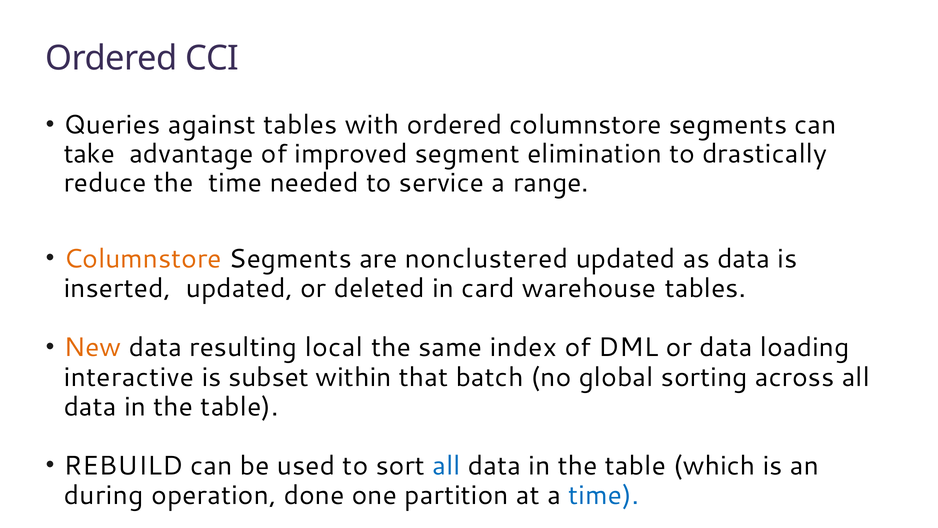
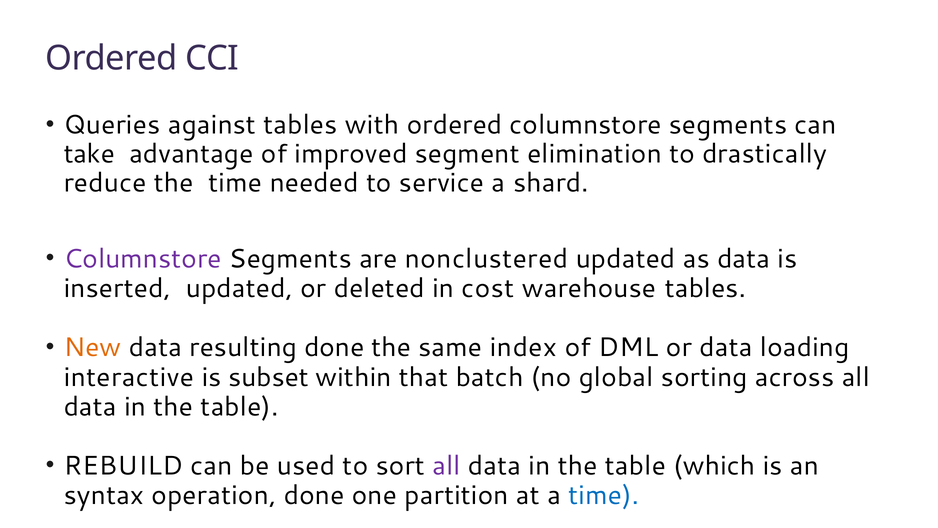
range: range -> shard (551, 183)
Columnstore colour: orange -> purple (143, 259)
card: card -> cost (488, 288)
resulting local: local -> done (334, 347)
all colour: blue -> purple (447, 465)
during: during -> syntax (104, 495)
